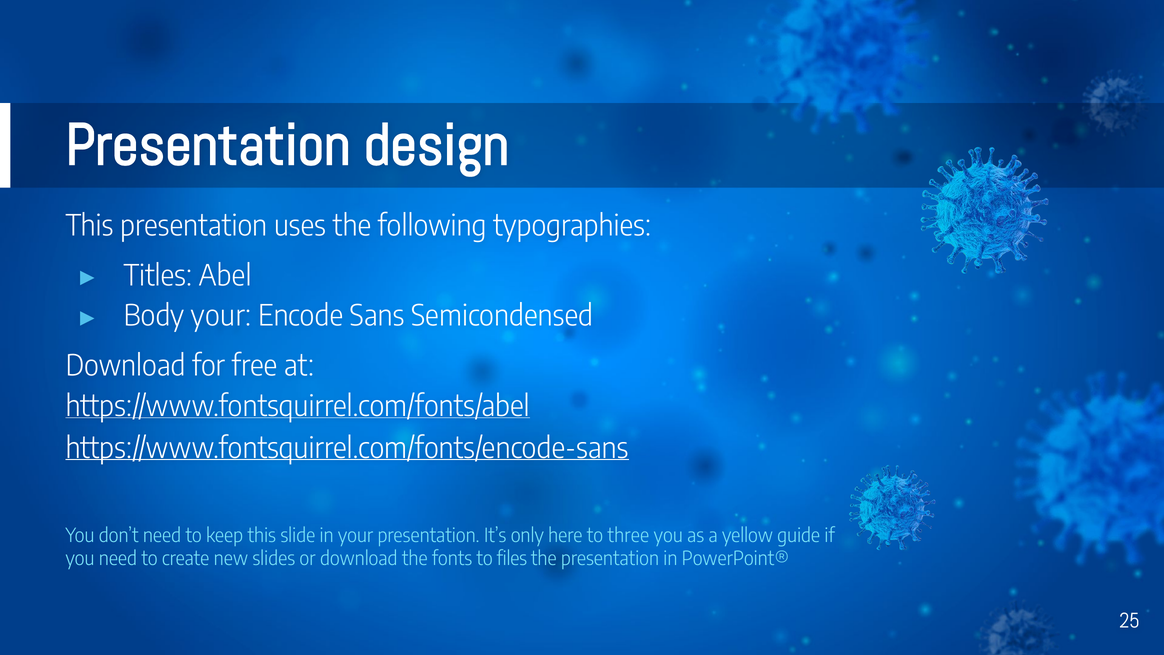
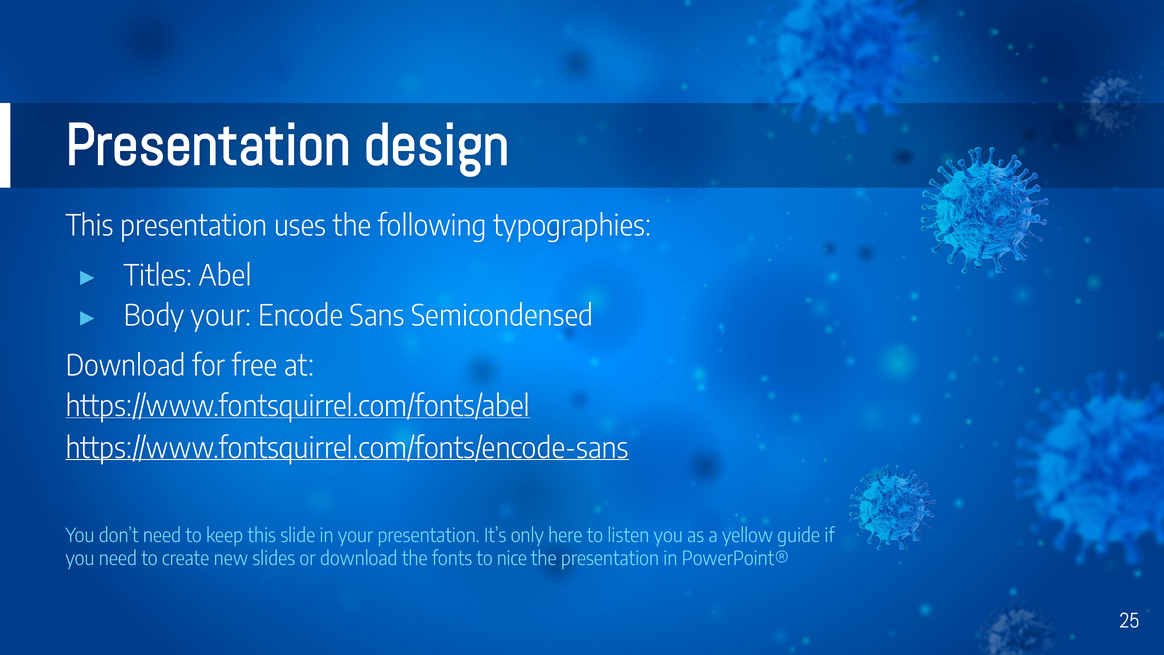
three: three -> listen (628, 536)
files: files -> nice (512, 559)
